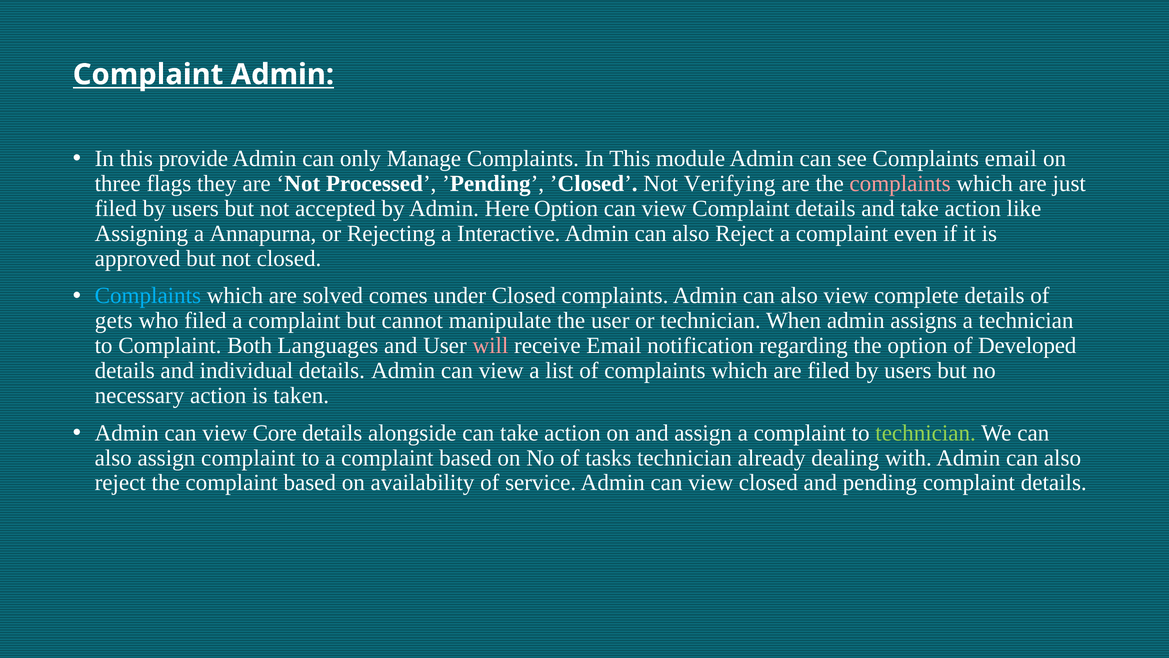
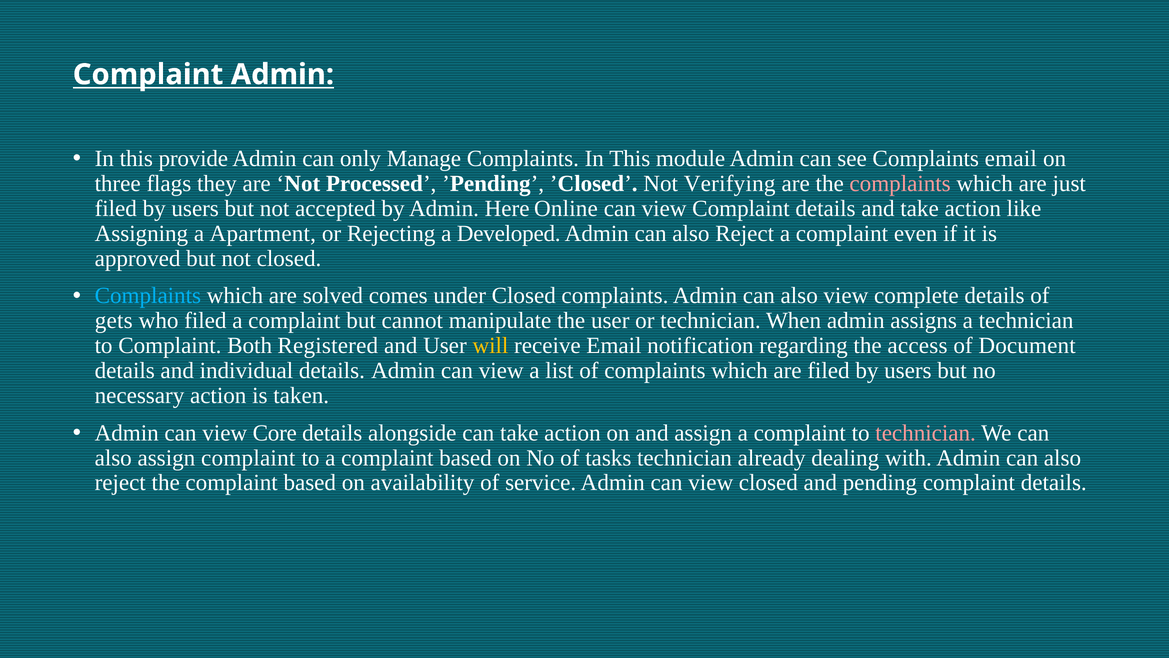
Here Option: Option -> Online (566, 209)
Annapurna: Annapurna -> Apartment (263, 234)
Interactive: Interactive -> Developed (509, 234)
Languages: Languages -> Registered (328, 346)
will colour: pink -> yellow (490, 346)
the option: option -> access (917, 346)
Developed: Developed -> Document (1027, 346)
technician colour: light green -> pink (926, 433)
